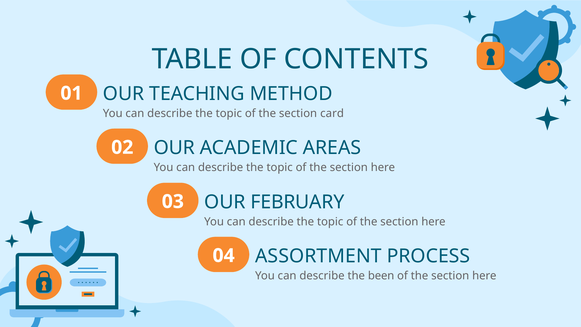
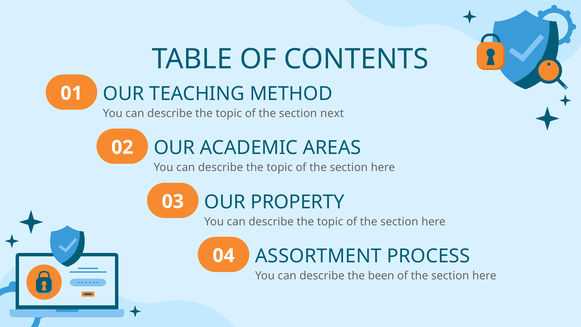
card: card -> next (332, 113)
FEBRUARY: FEBRUARY -> PROPERTY (297, 202)
